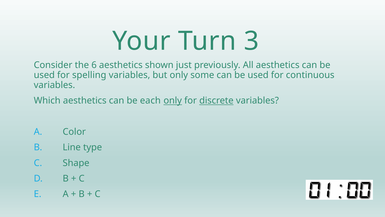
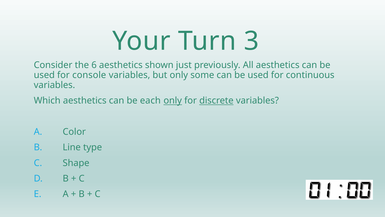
spelling: spelling -> console (89, 75)
